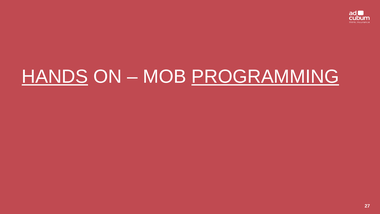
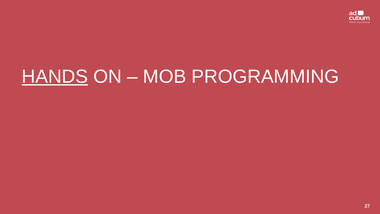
PROGRAMMING underline: present -> none (265, 77)
